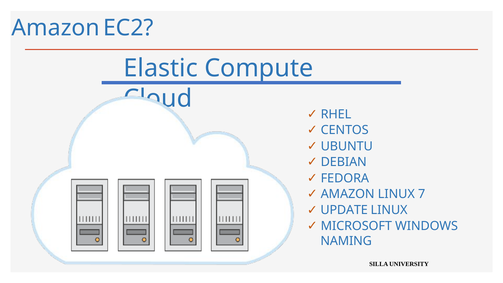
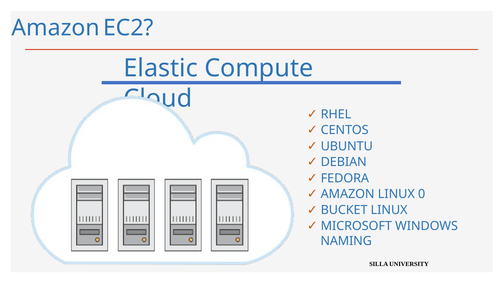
7: 7 -> 0 (422, 194)
UPDATE: UPDATE -> BUCKET (344, 210)
